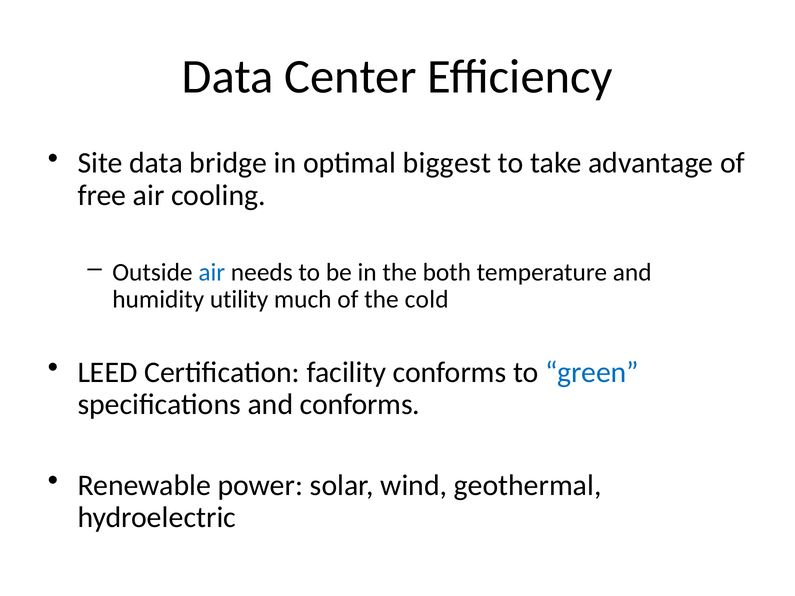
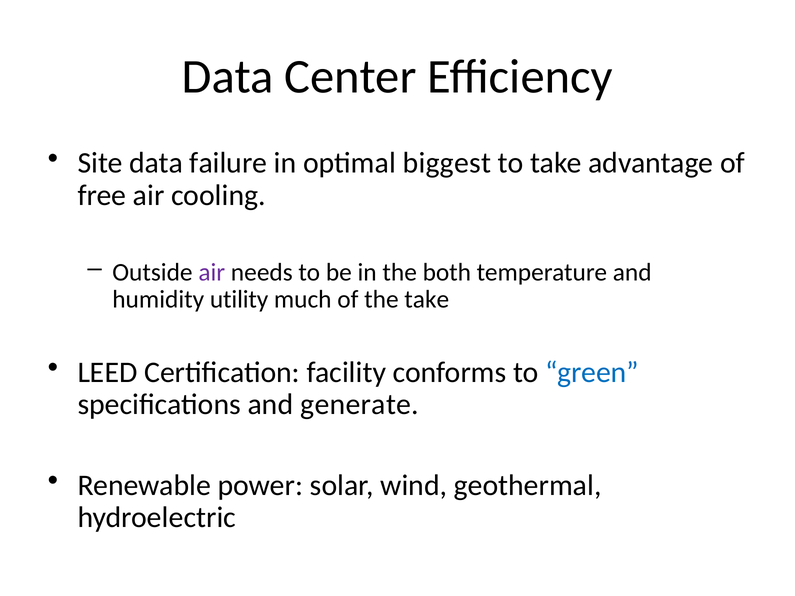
bridge: bridge -> failure (228, 163)
air colour: blue -> purple (212, 272)
the cold: cold -> take (427, 300)
and conforms: conforms -> generate (360, 405)
